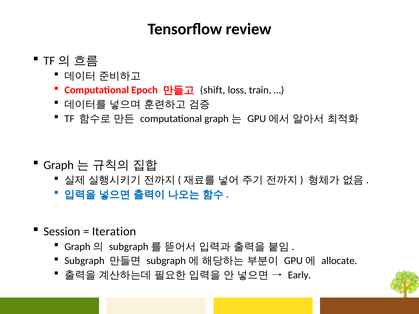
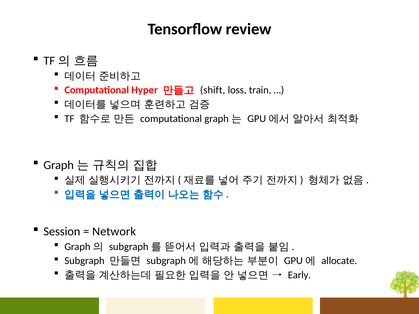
Epoch: Epoch -> Hyper (145, 90)
Iteration: Iteration -> Network (114, 232)
